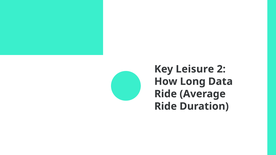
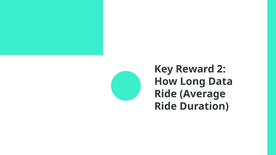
Leisure: Leisure -> Reward (195, 69)
